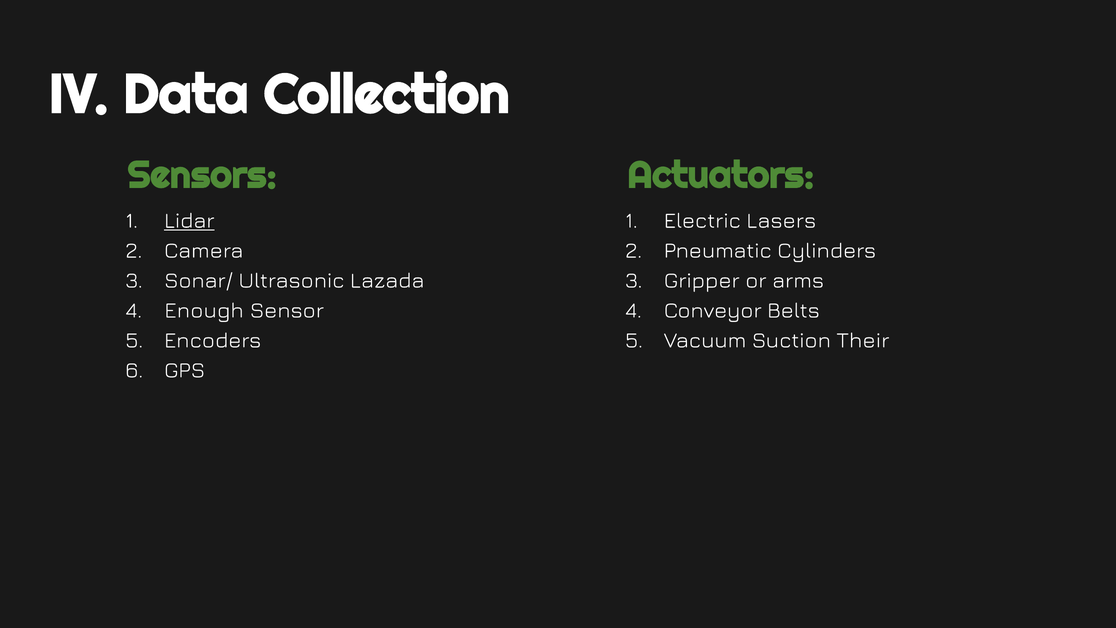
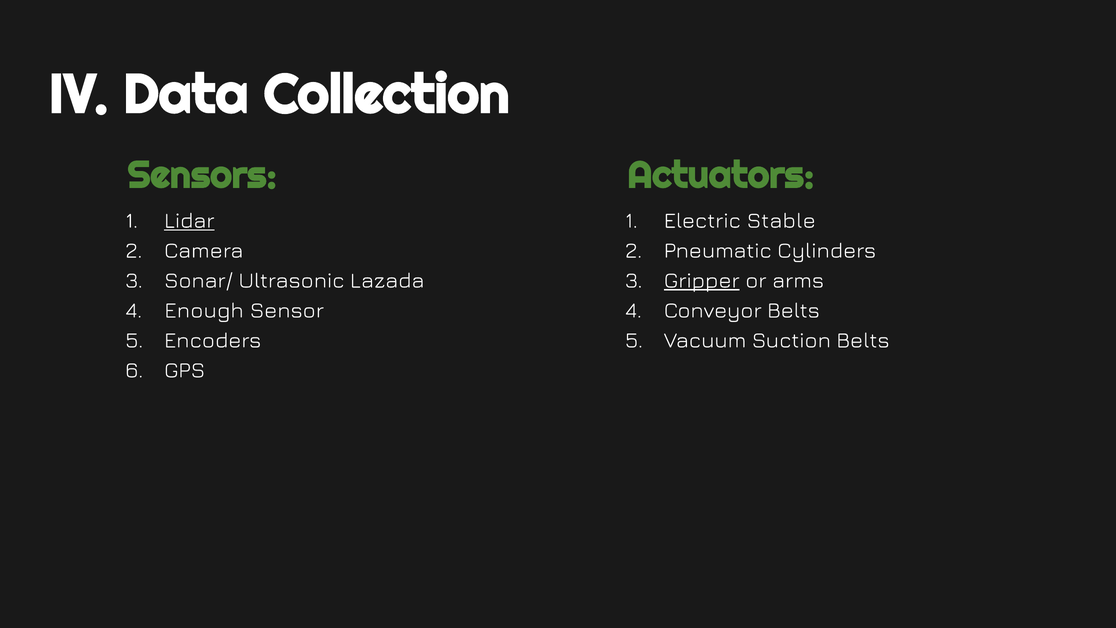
Lasers: Lasers -> Stable (781, 221)
Gripper underline: none -> present (702, 280)
Suction Their: Their -> Belts (863, 340)
